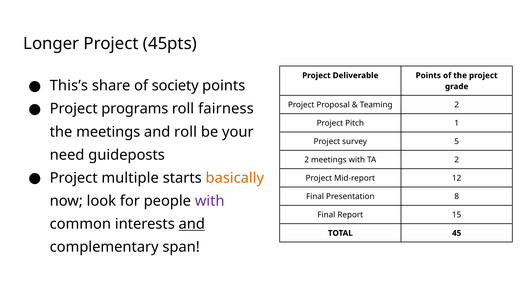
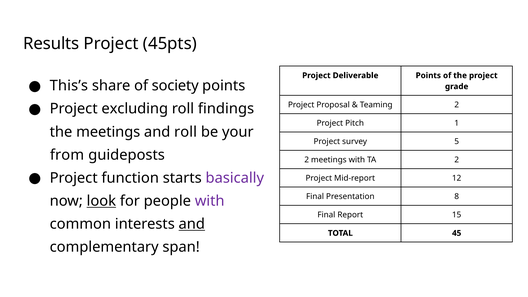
Longer: Longer -> Results (51, 43)
programs: programs -> excluding (135, 109)
fairness: fairness -> findings (226, 109)
need: need -> from (67, 155)
multiple: multiple -> function (130, 178)
basically colour: orange -> purple (235, 178)
look underline: none -> present (101, 201)
